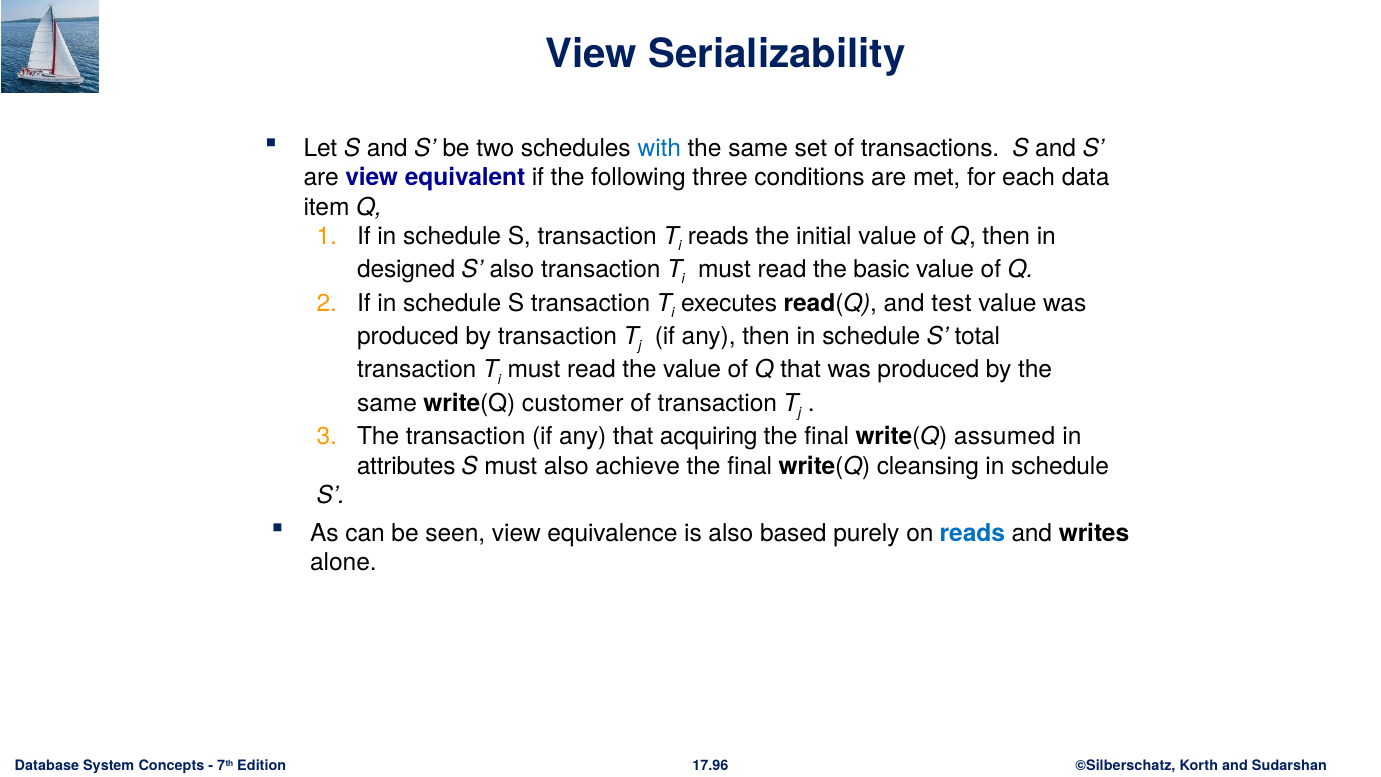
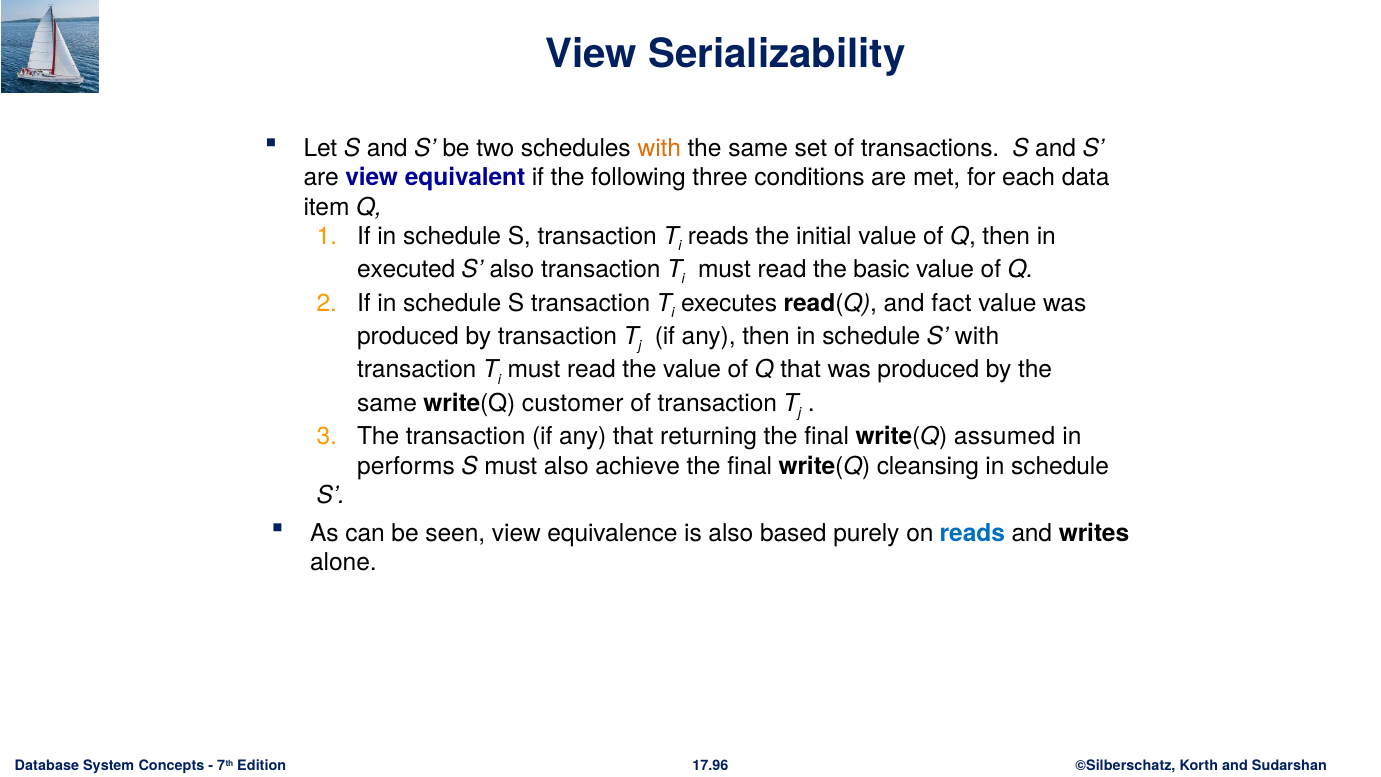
with colour: blue -> orange (659, 148)
designed: designed -> executed (406, 270)
test: test -> fact (951, 303)
S total: total -> with (977, 336)
acquiring: acquiring -> returning (709, 437)
attributes: attributes -> performs (406, 466)
